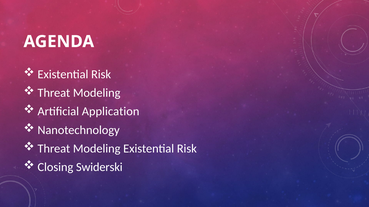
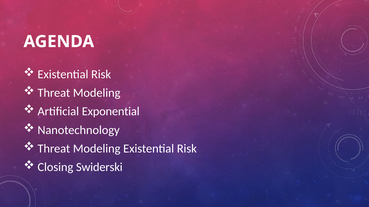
Application: Application -> Exponential (111, 112)
